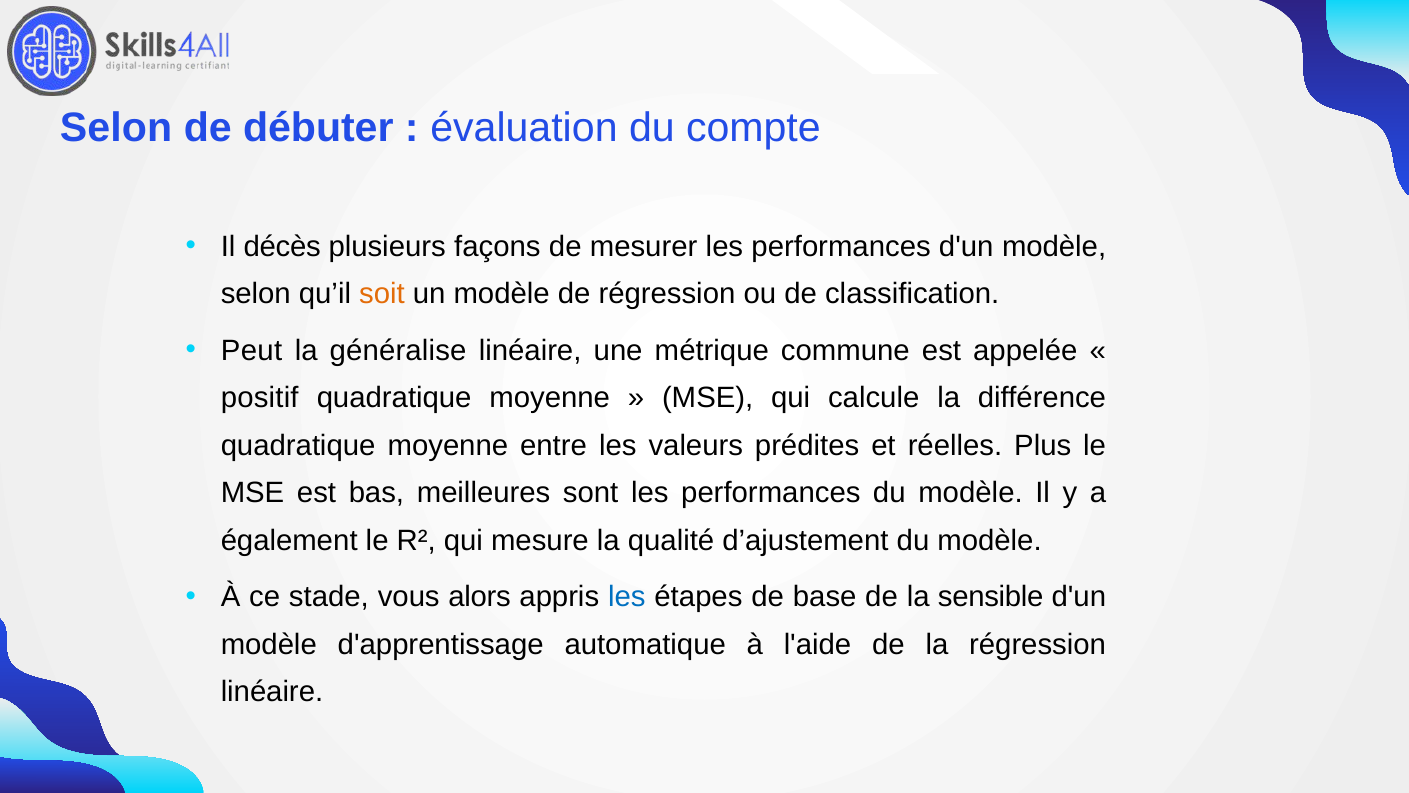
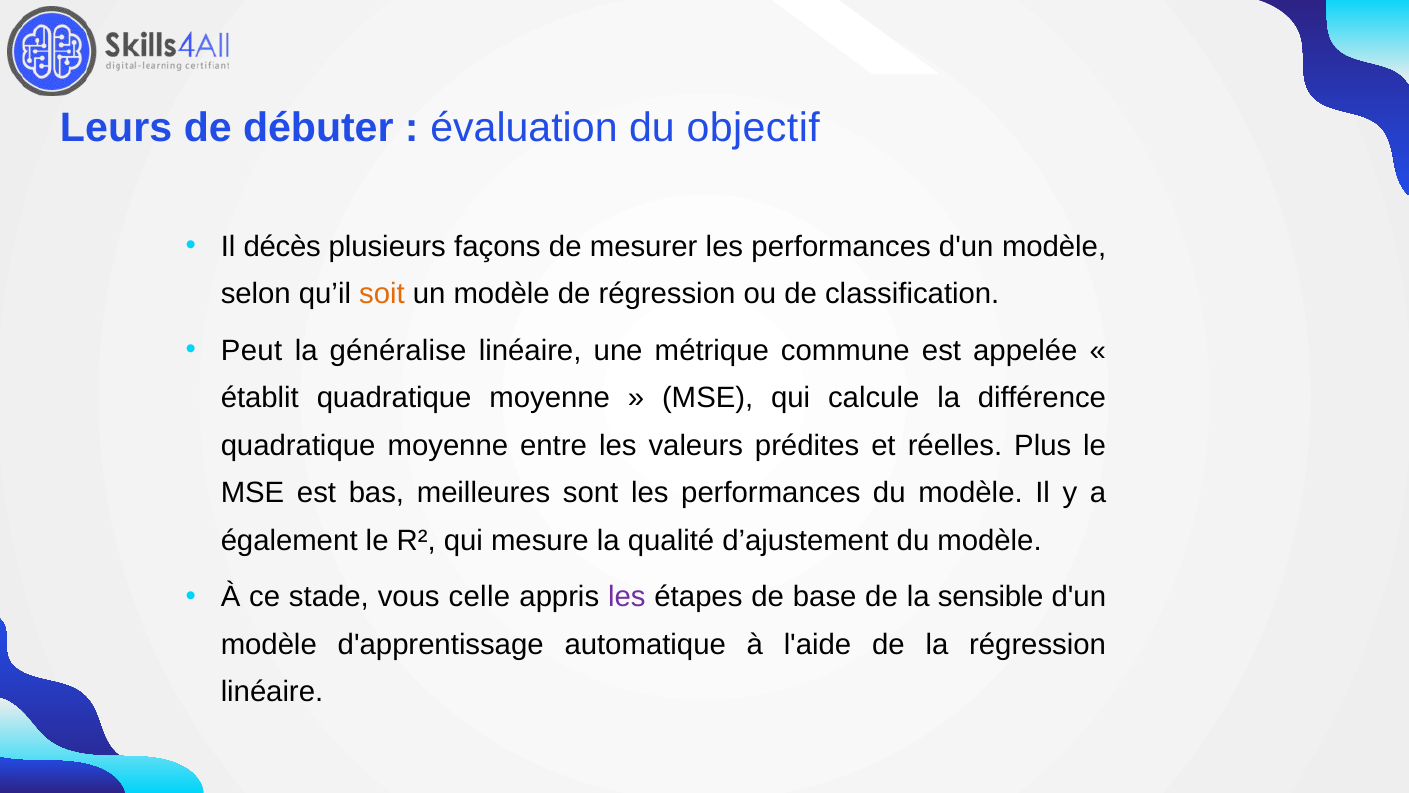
Selon: Selon -> Leurs (116, 128)
compte: compte -> objectif (753, 128)
positif: positif -> établit (260, 398)
alors: alors -> celle (479, 597)
les colour: blue -> purple (627, 597)
